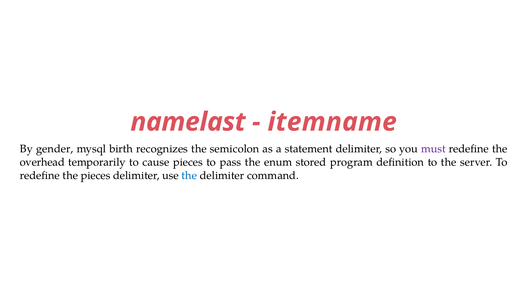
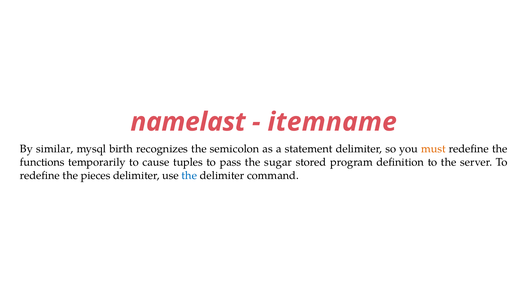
gender: gender -> similar (55, 149)
must colour: purple -> orange (433, 149)
overhead: overhead -> functions (42, 162)
cause pieces: pieces -> tuples (188, 162)
enum: enum -> sugar (278, 162)
